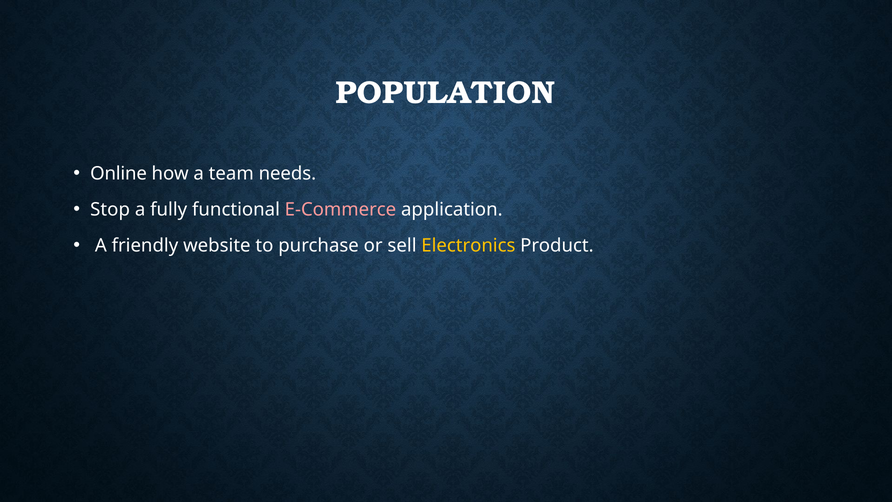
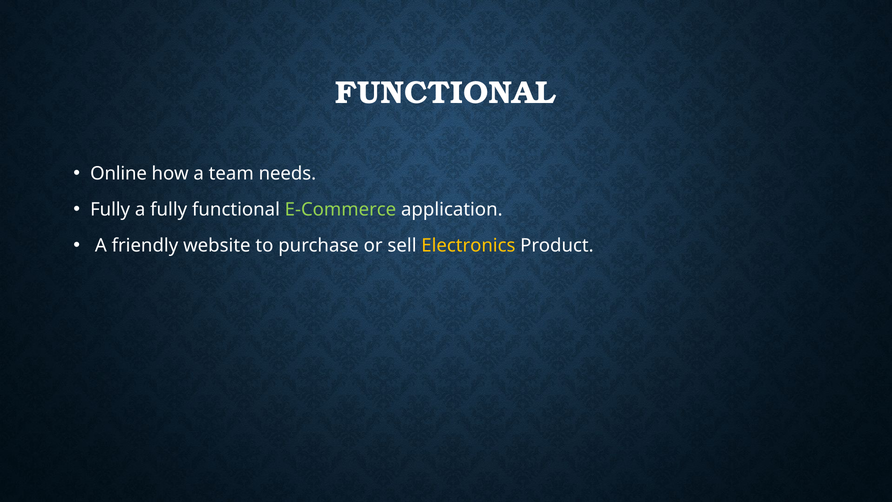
POPULATION: POPULATION -> FUNCTIONAL (445, 93)
Stop: Stop -> Fully (110, 210)
E-Commerce colour: pink -> light green (340, 210)
